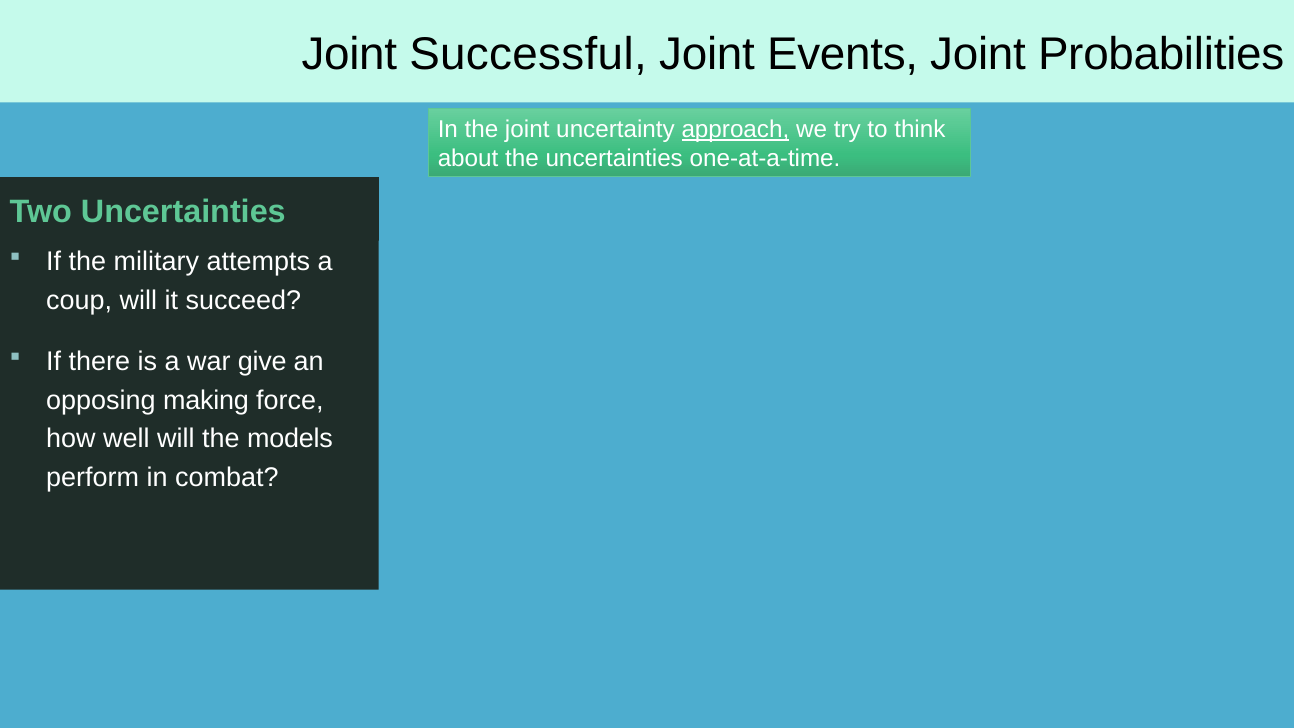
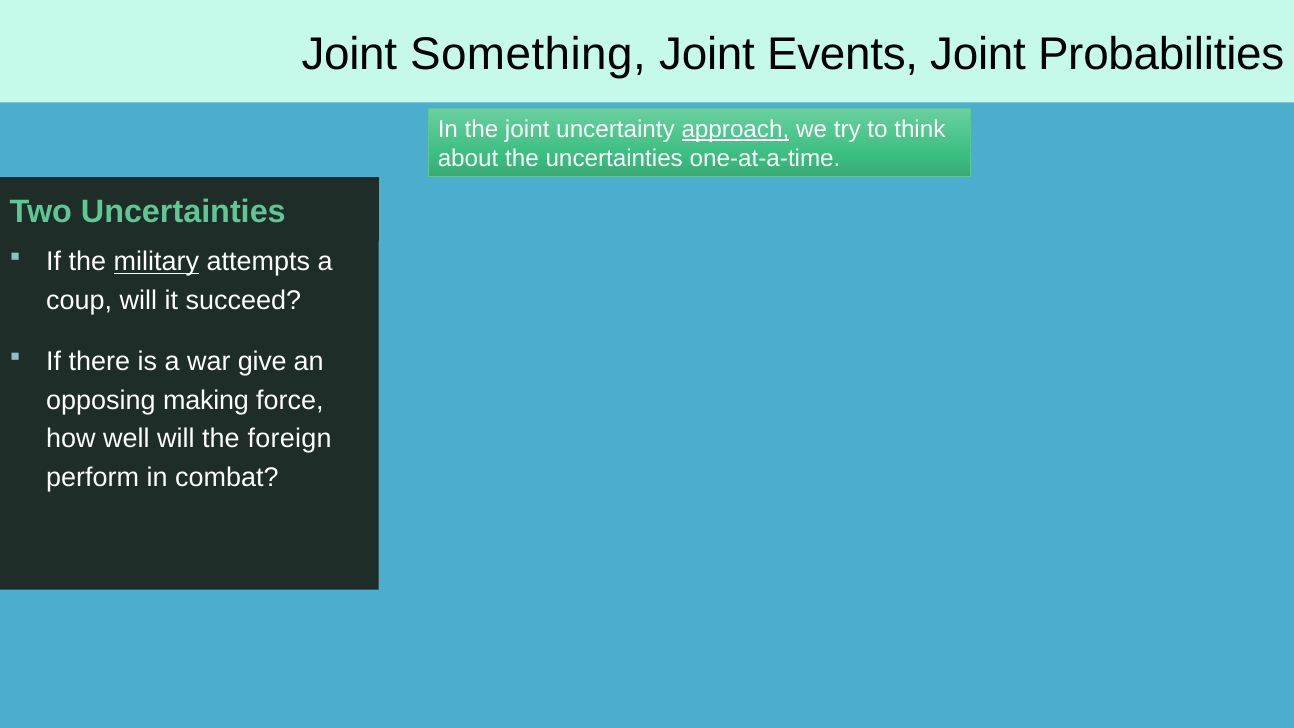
Successful: Successful -> Something (528, 54)
military underline: none -> present (156, 262)
models: models -> foreign (290, 439)
